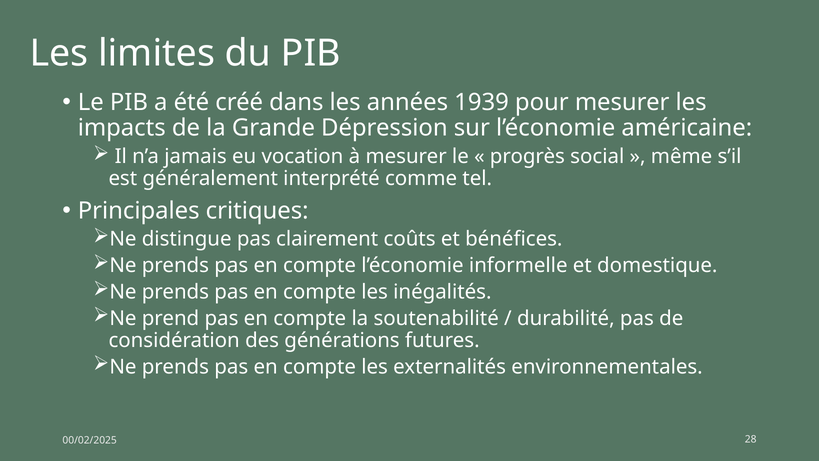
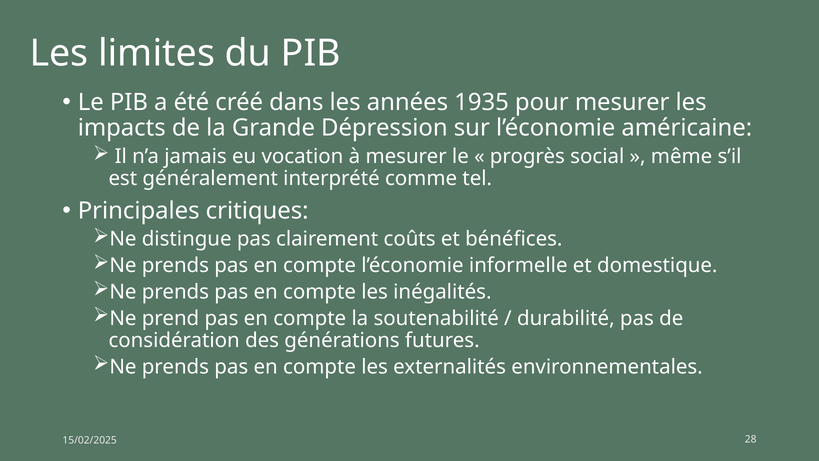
1939: 1939 -> 1935 (482, 102)
00/02/2025: 00/02/2025 -> 15/02/2025 (90, 440)
